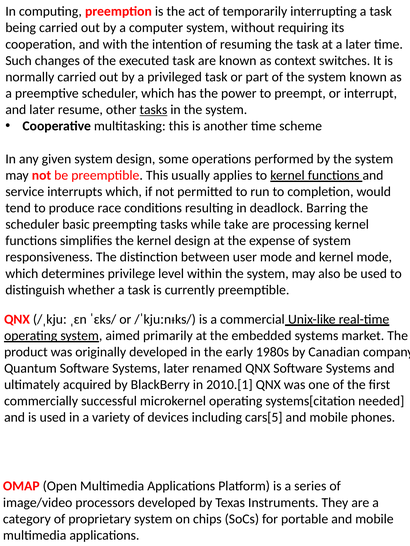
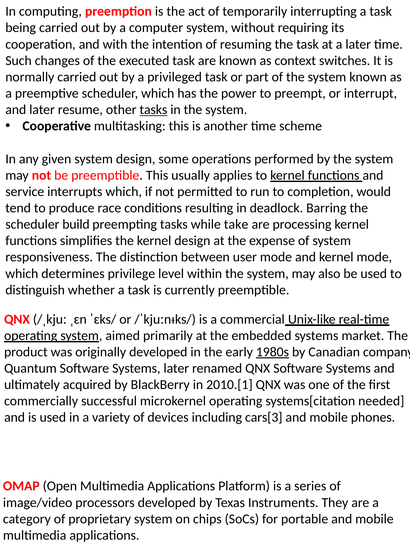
basic: basic -> build (76, 225)
1980s underline: none -> present (272, 352)
cars[5: cars[5 -> cars[3 (264, 418)
